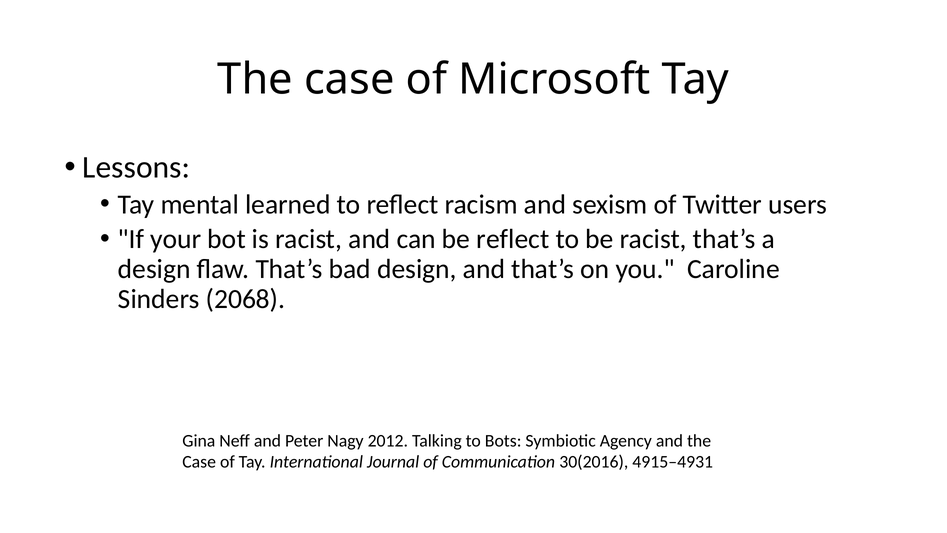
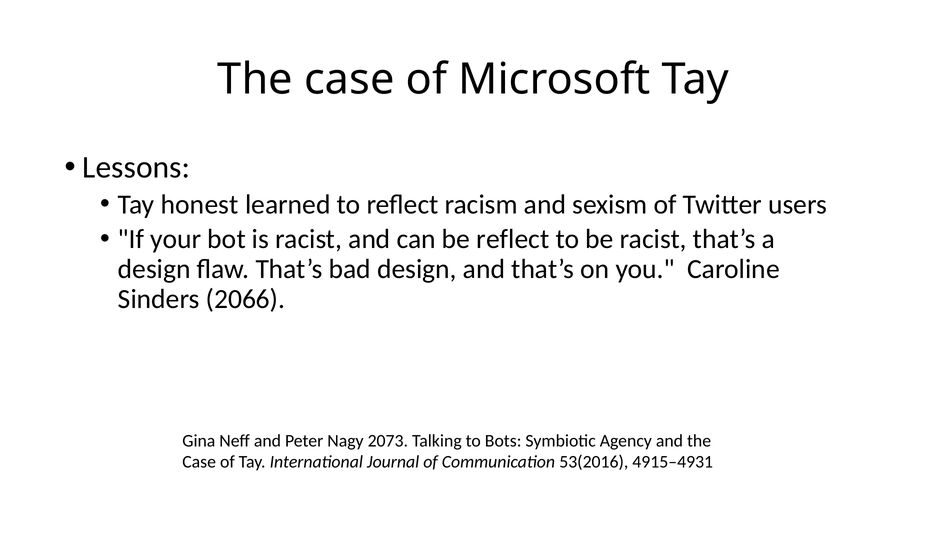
mental: mental -> honest (200, 204)
2068: 2068 -> 2066 (245, 299)
2012: 2012 -> 2073 (388, 441)
30(2016: 30(2016 -> 53(2016 (594, 462)
